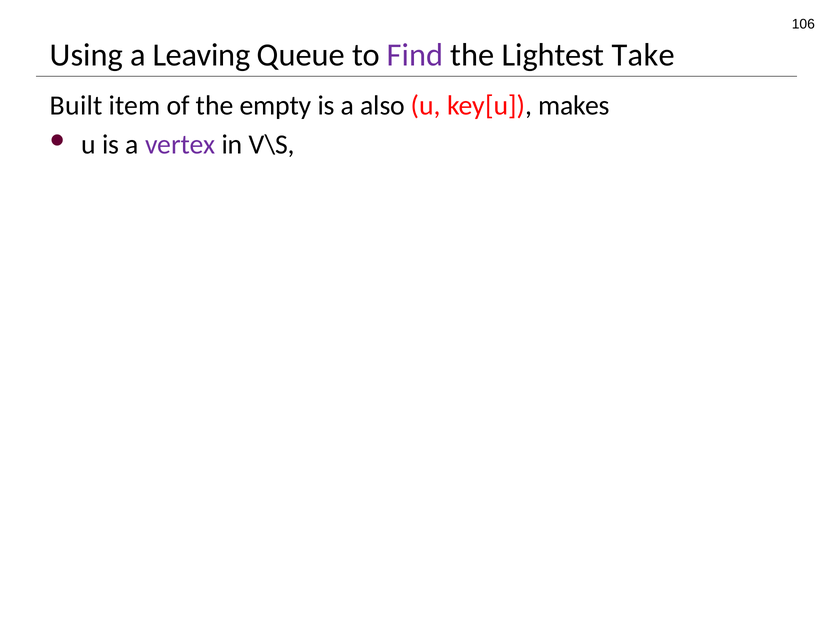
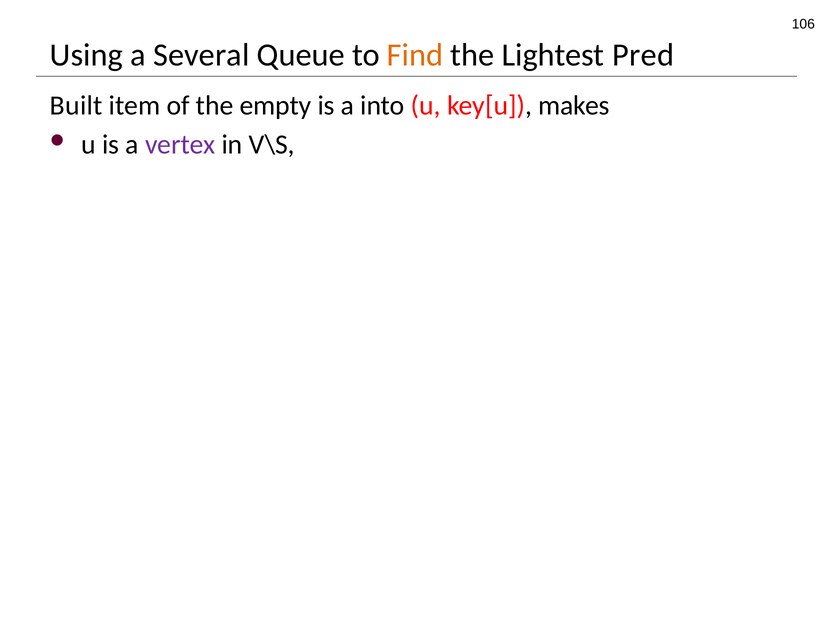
Leaving: Leaving -> Several (201, 55)
Find colour: purple -> orange (415, 55)
Take: Take -> Pred (643, 55)
also: also -> into (383, 105)
